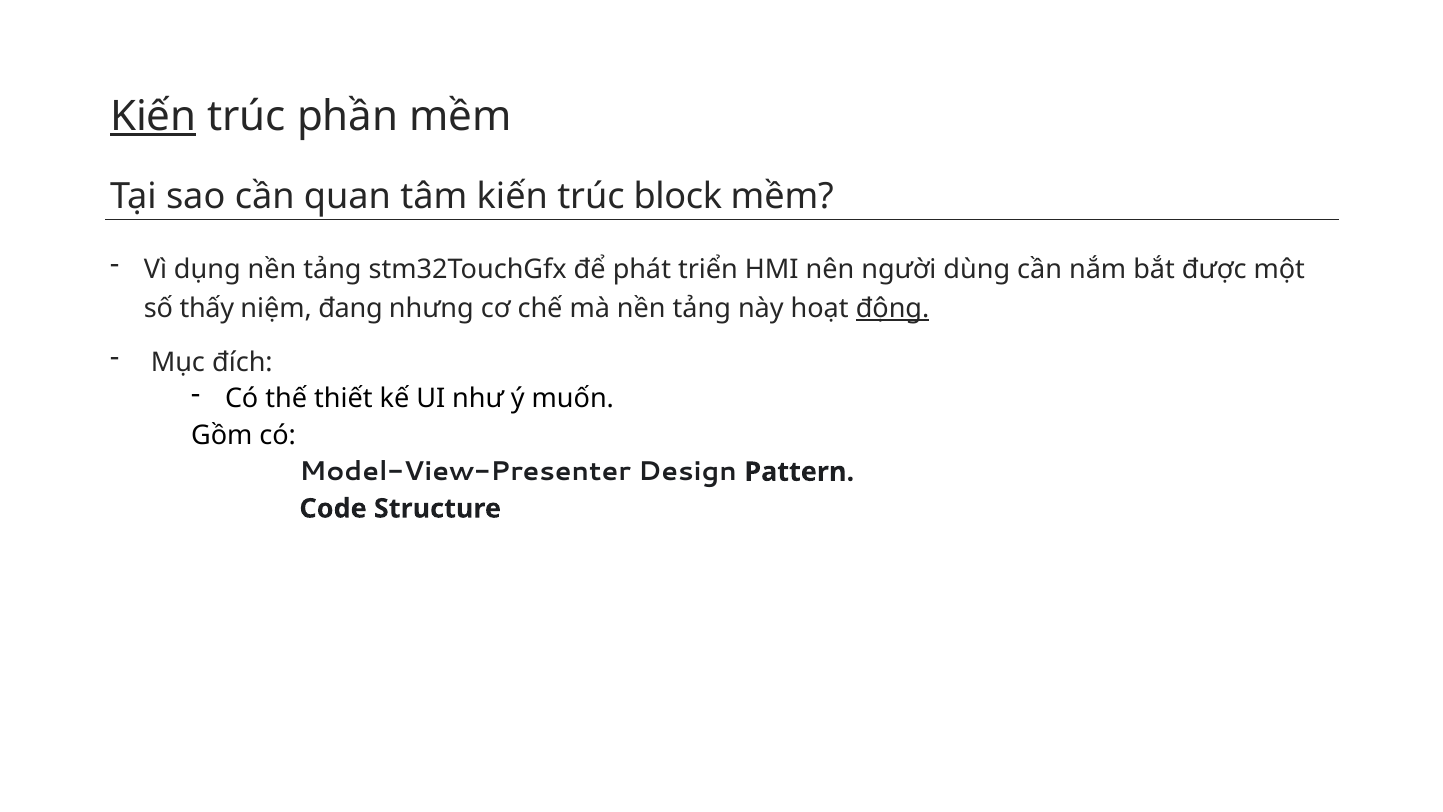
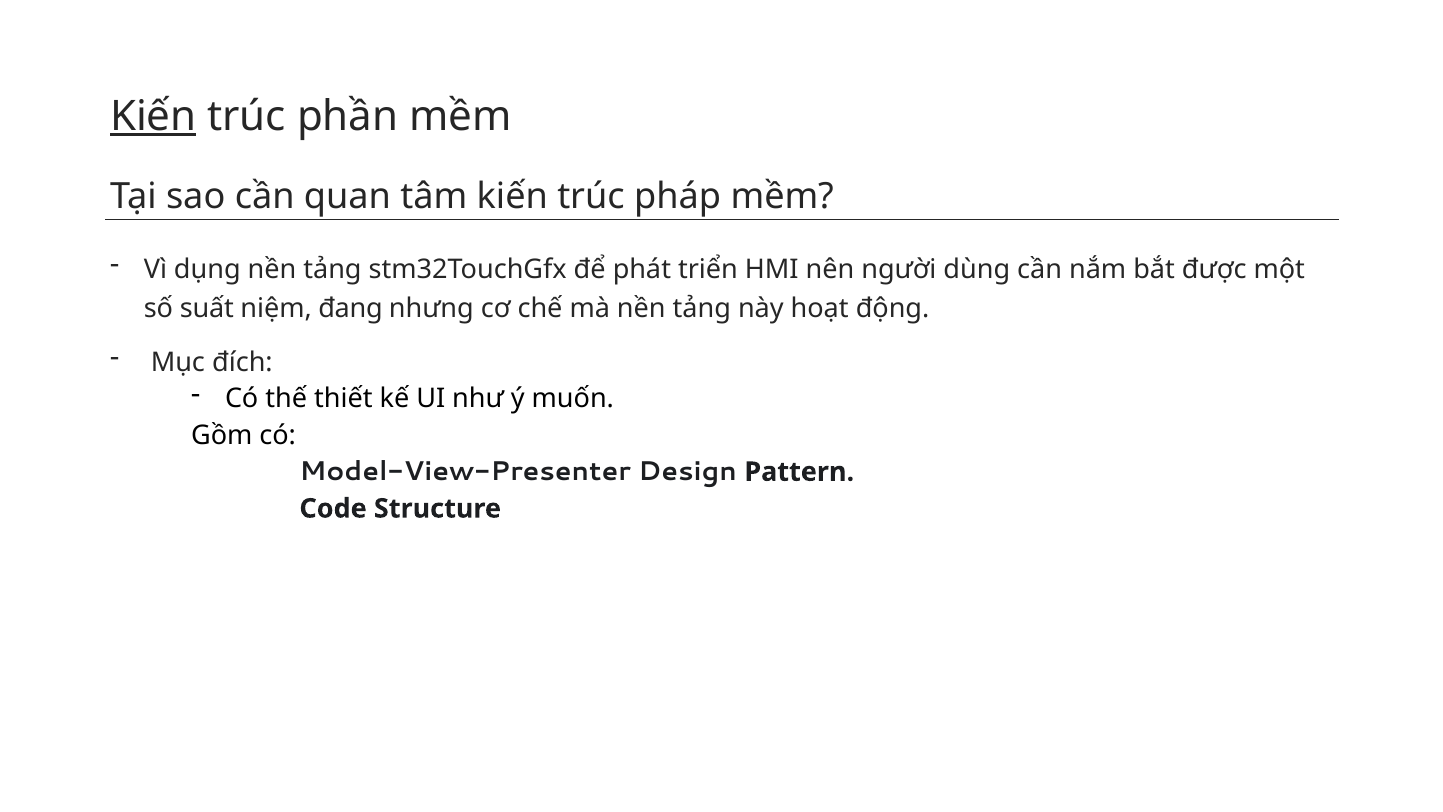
block: block -> pháp (678, 196)
thấy: thấy -> suất (207, 308)
động underline: present -> none (893, 308)
